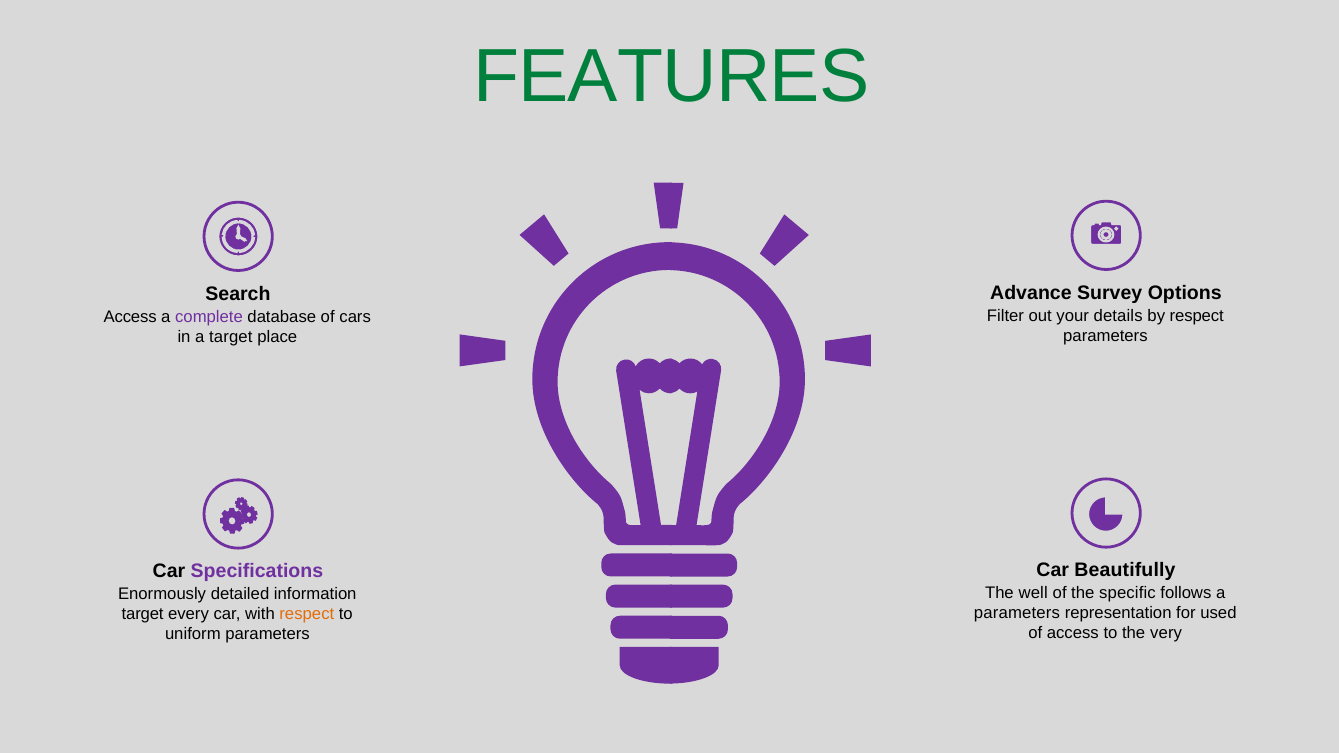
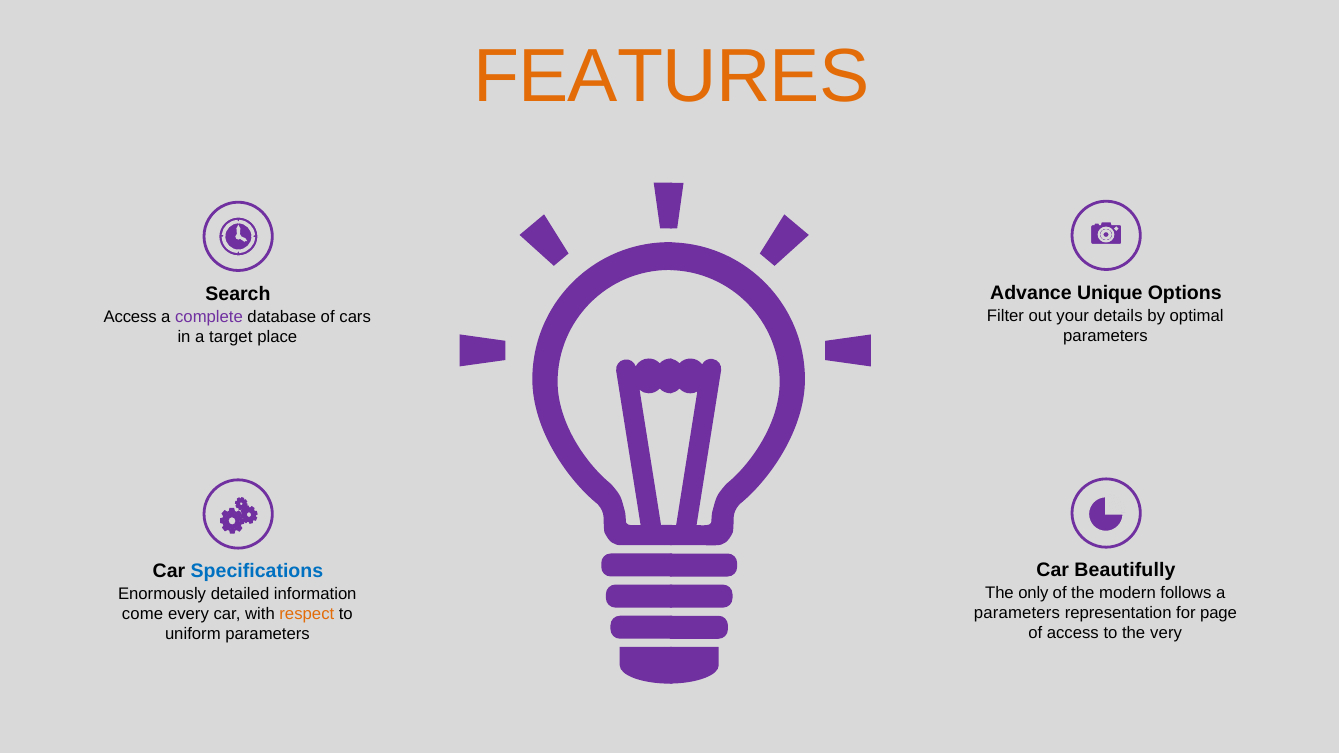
FEATURES colour: green -> orange (671, 77)
Survey: Survey -> Unique (1110, 293)
by respect: respect -> optimal (1197, 316)
Specifications colour: purple -> blue (257, 572)
well: well -> only (1033, 593)
specific: specific -> modern (1127, 593)
used: used -> page (1219, 613)
target: target -> come (142, 614)
